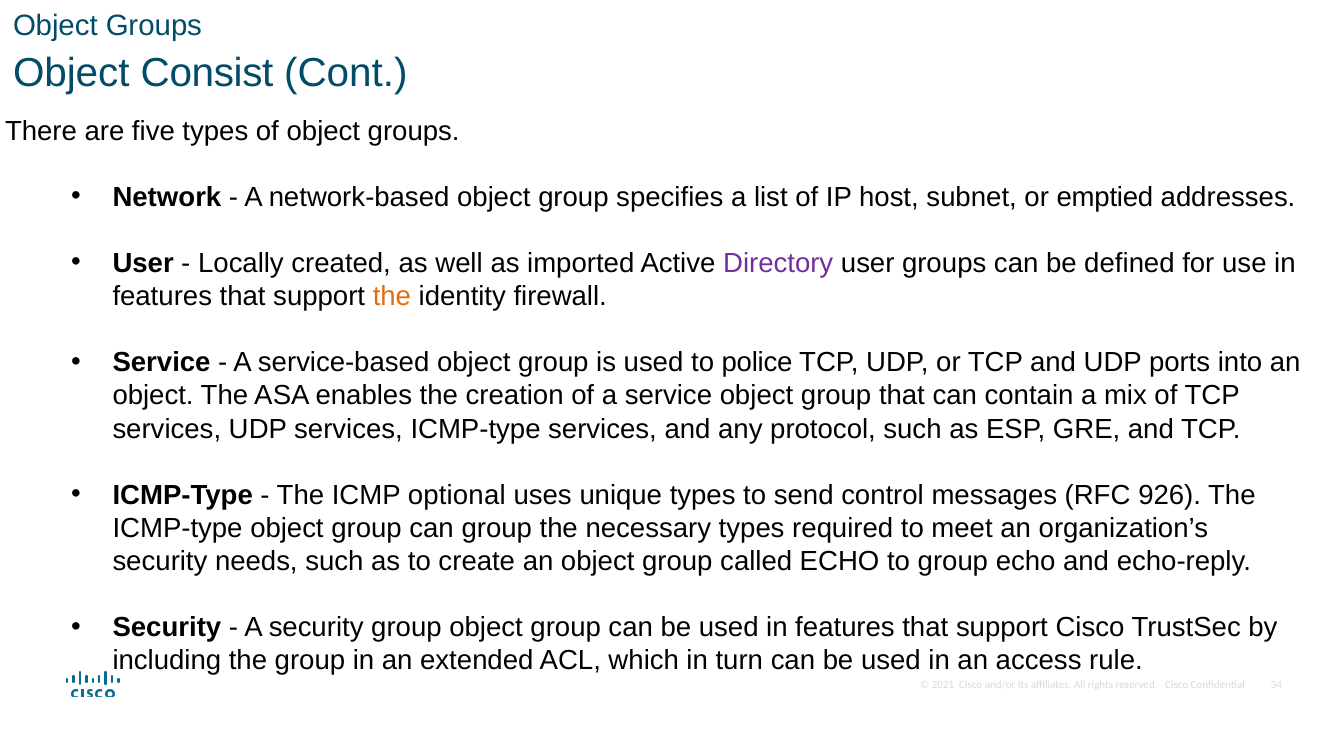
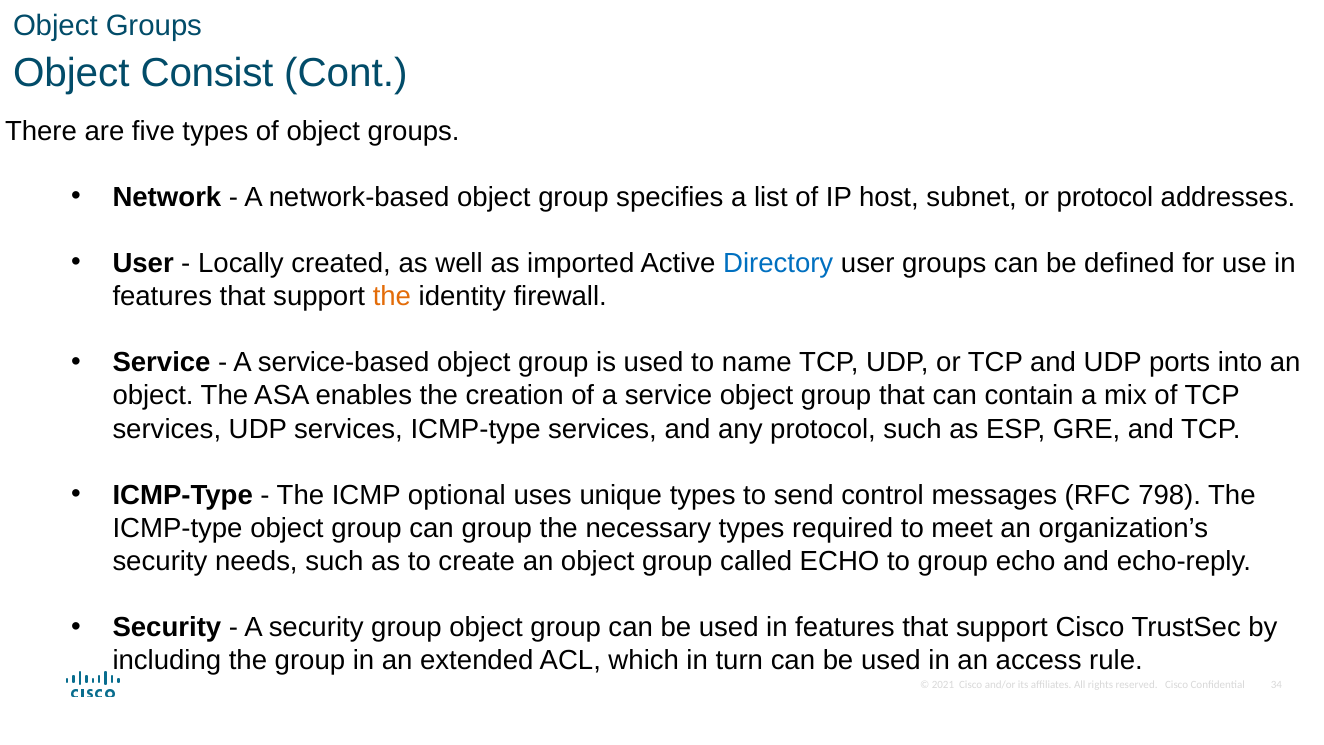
or emptied: emptied -> protocol (1105, 197)
Directory colour: purple -> blue (778, 263)
police: police -> name (757, 363)
926: 926 -> 798 (1170, 495)
